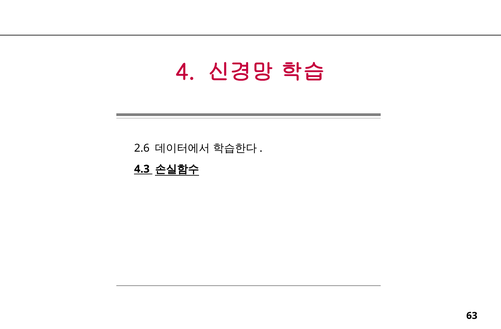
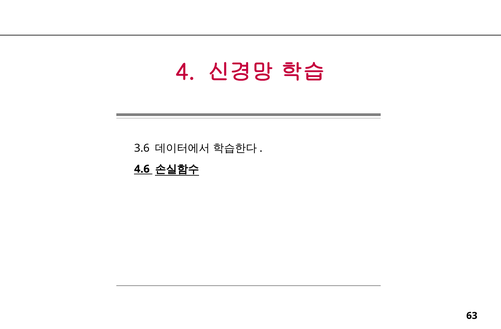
2.6: 2.6 -> 3.6 (142, 148)
4.3: 4.3 -> 4.6 (142, 169)
